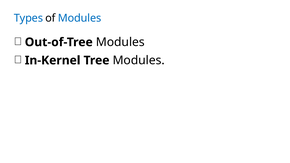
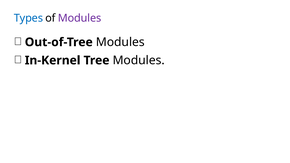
Modules colour: blue -> purple (80, 18)
